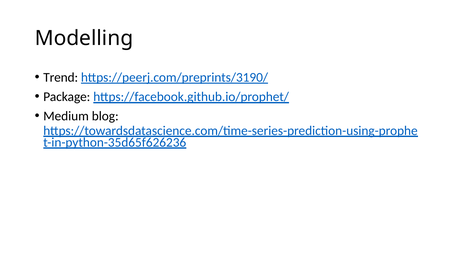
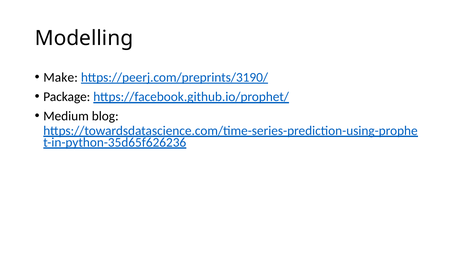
Trend: Trend -> Make (61, 77)
